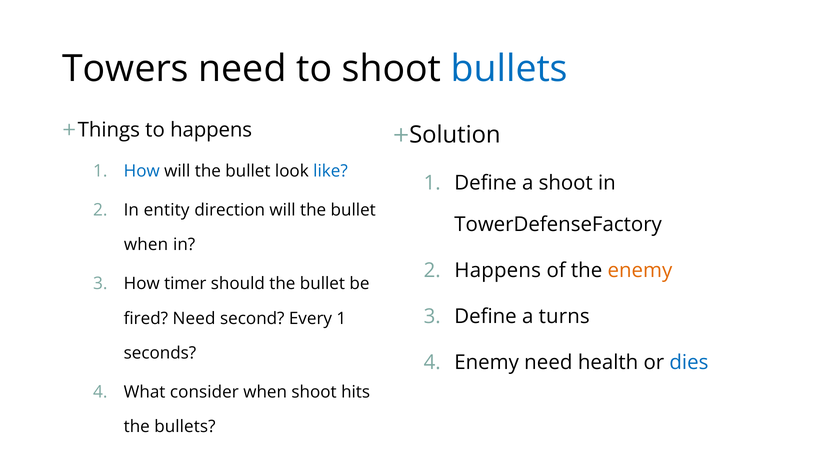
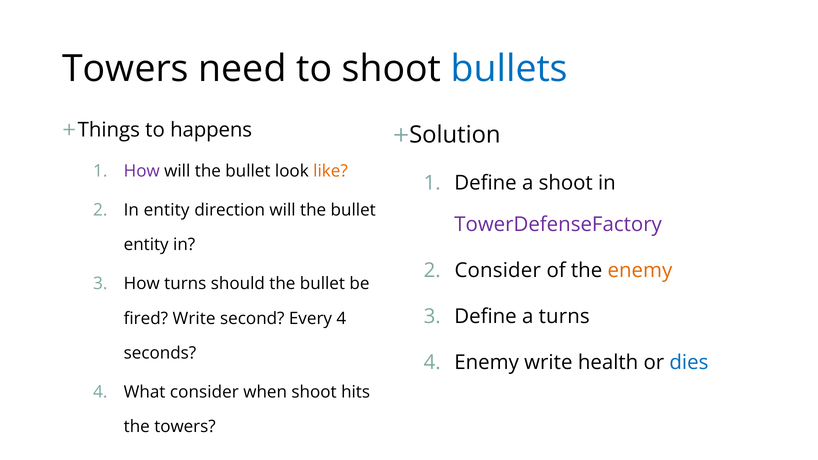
How colour: blue -> purple (142, 171)
like colour: blue -> orange (330, 171)
TowerDefenseFactory colour: black -> purple (558, 225)
when: when -> entity (146, 245)
Happens: Happens -> Consider (498, 271)
How timer: timer -> turns (185, 284)
fired Need: Need -> Write (194, 318)
Every 1: 1 -> 4 (341, 318)
Enemy need: need -> write (548, 363)
the bullets: bullets -> towers (185, 427)
